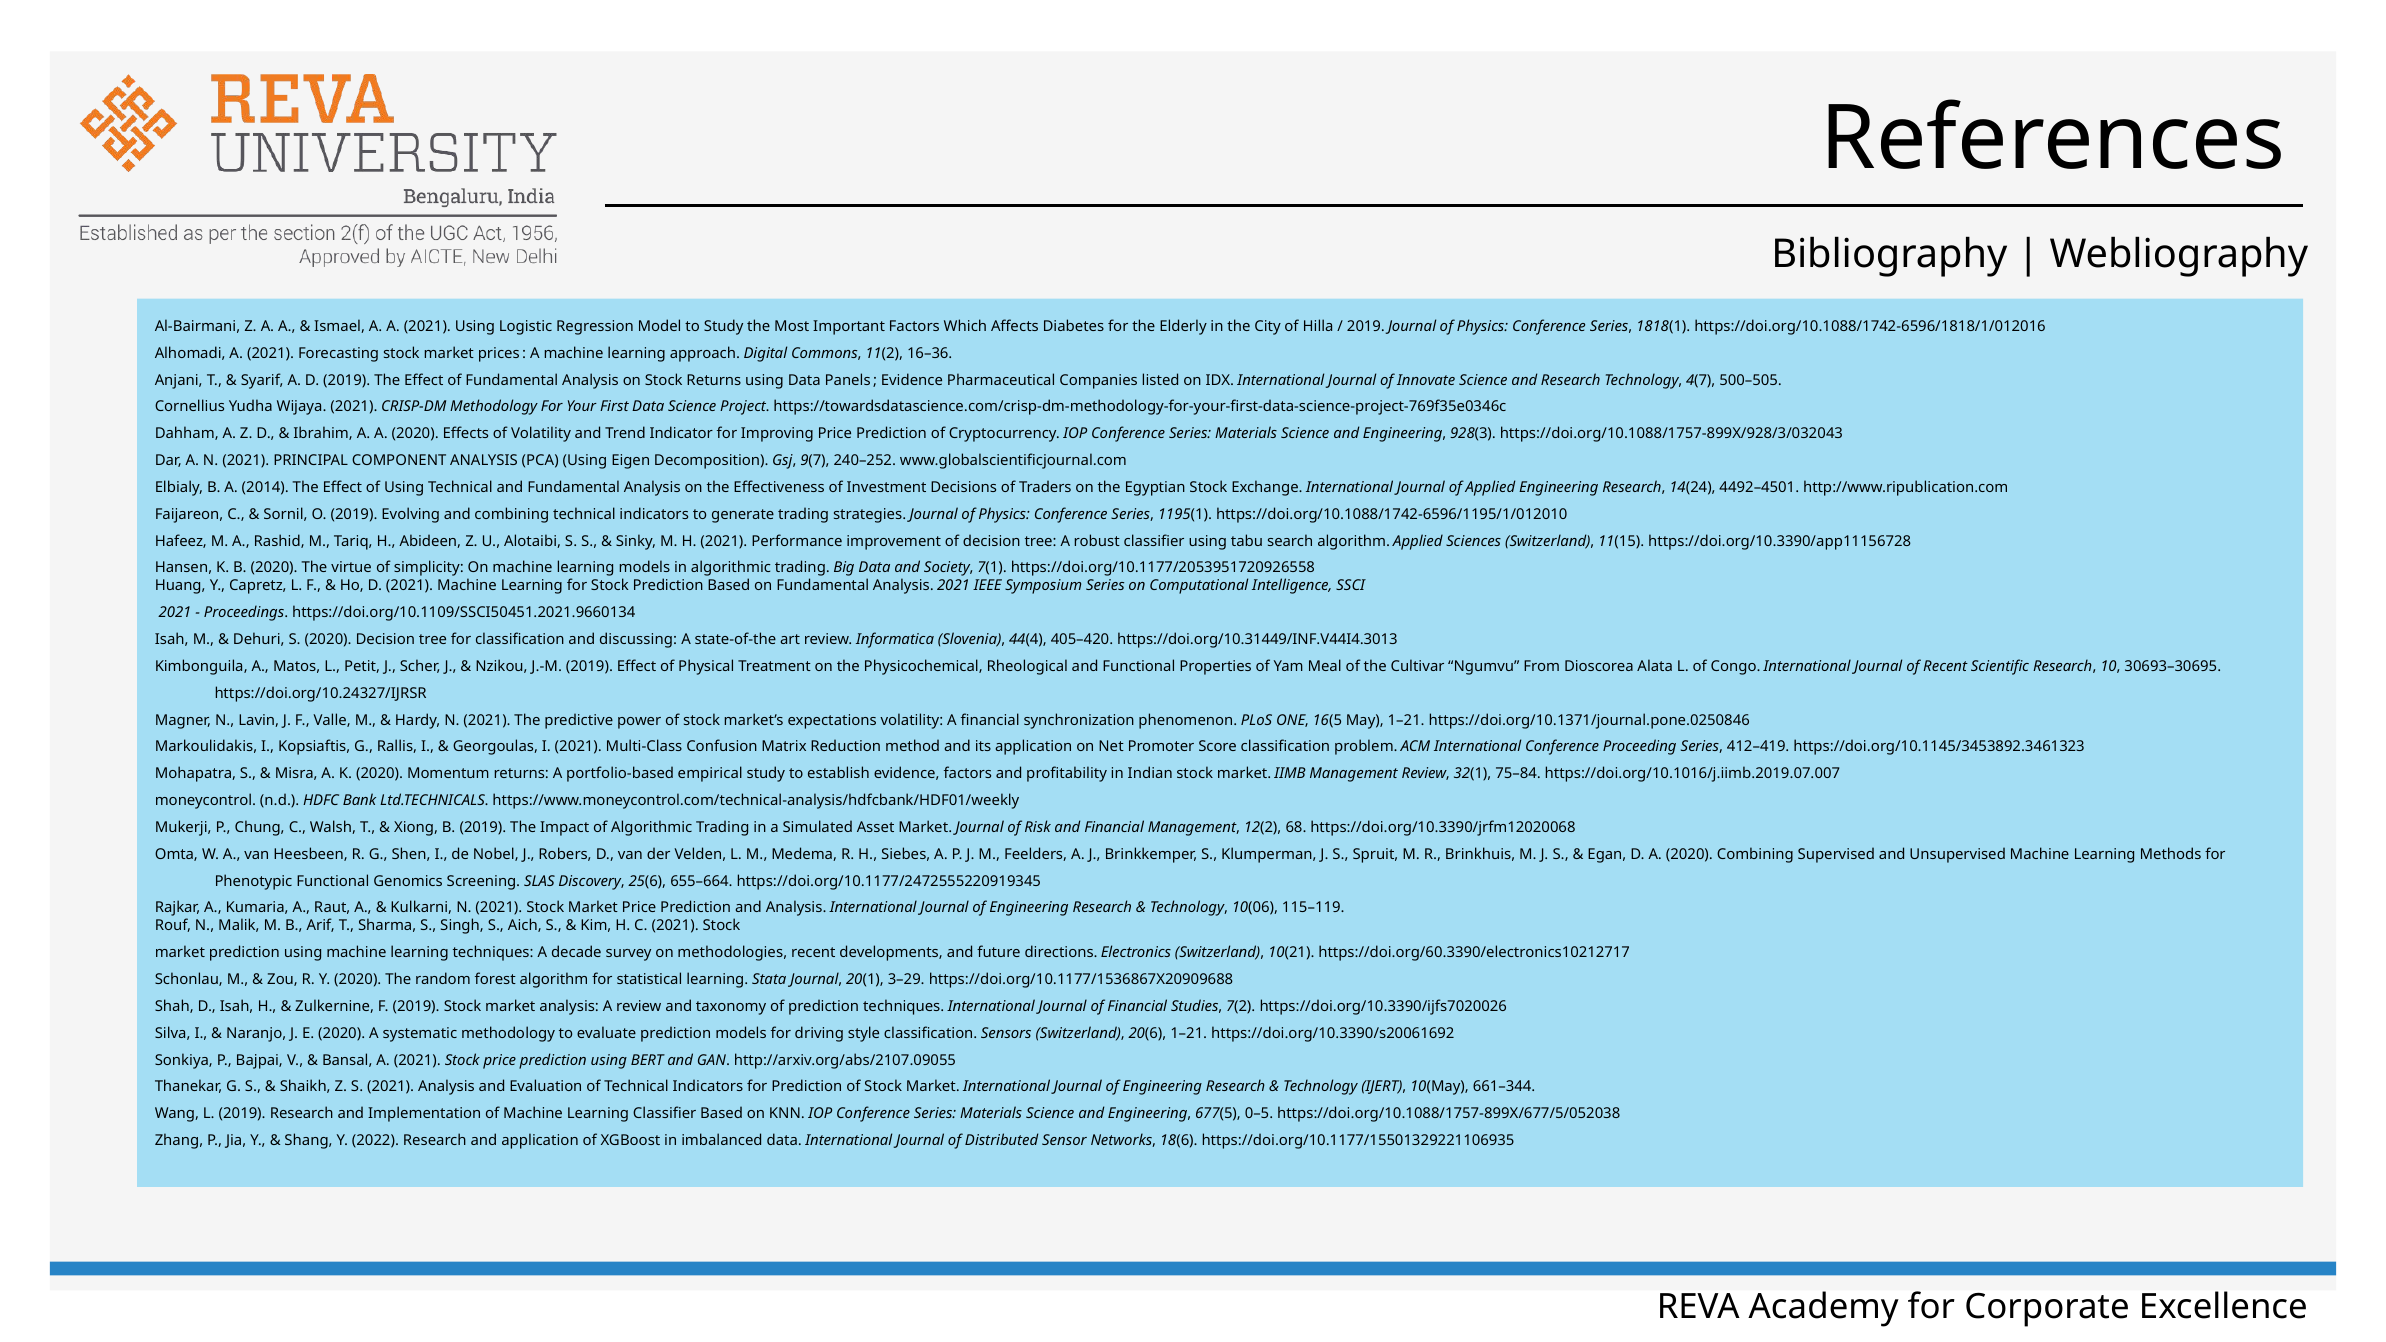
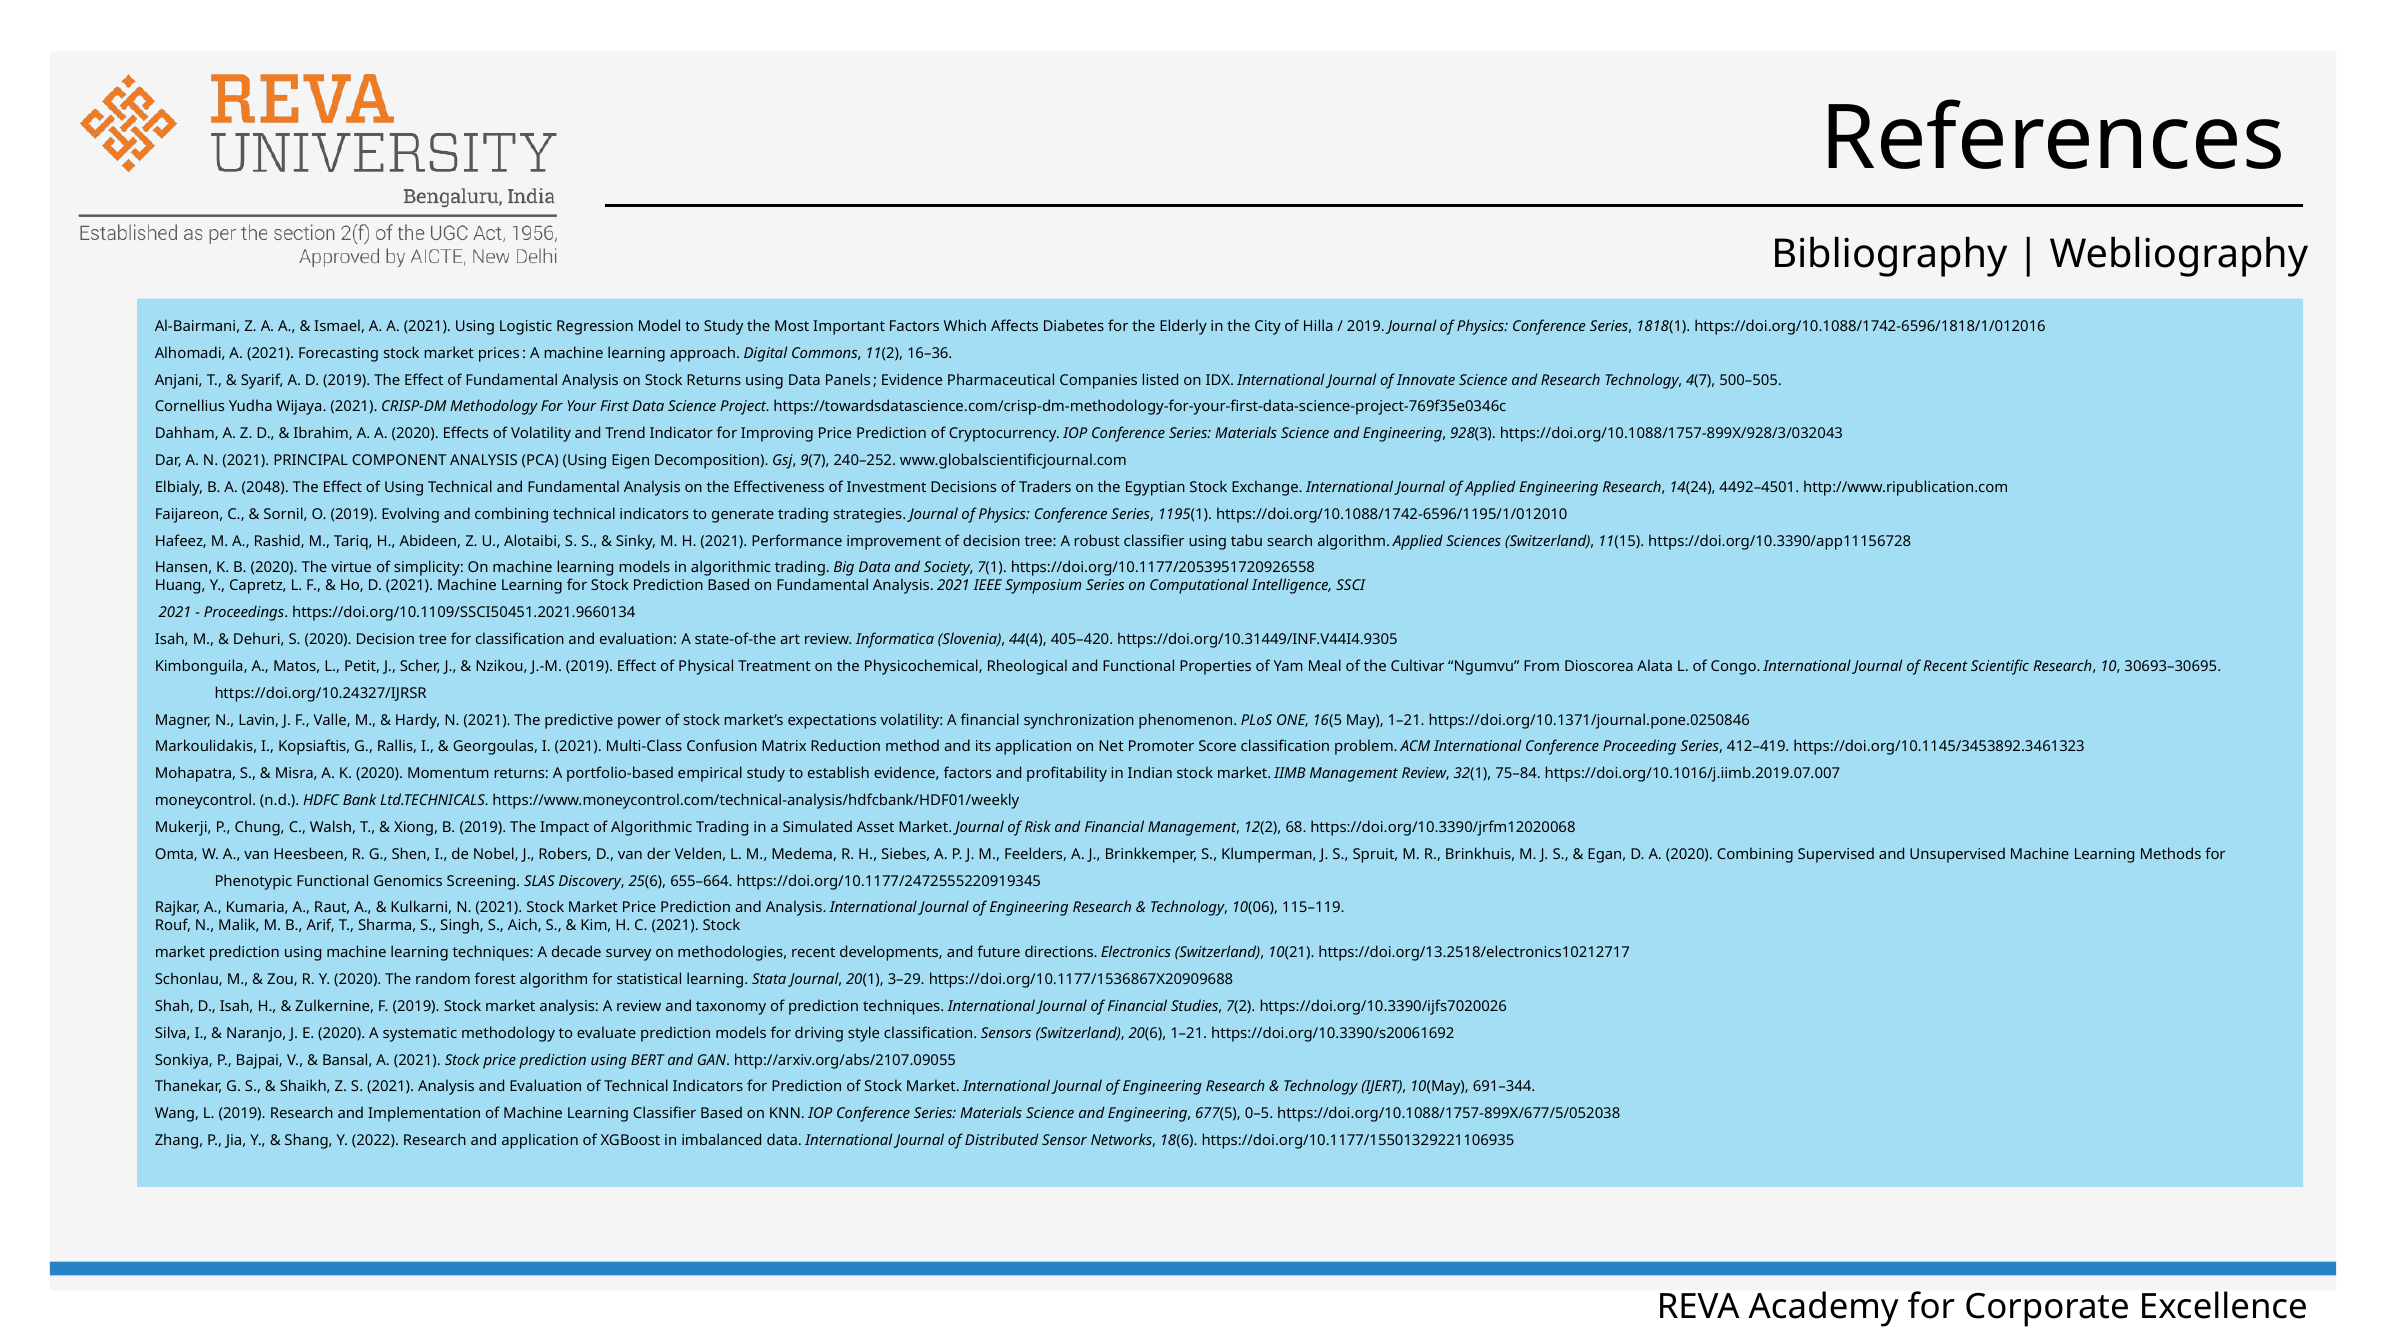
2014: 2014 -> 2048 (265, 488)
classification and discussing: discussing -> evaluation (638, 640)
https://doi.org/10.31449/INF.V44I4.3013: https://doi.org/10.31449/INF.V44I4.3013 -> https://doi.org/10.31449/INF.V44I4.9305 (1257, 640)
https://doi.org/60.3390/electronics10212717: https://doi.org/60.3390/electronics10212717 -> https://doi.org/13.2518/electronics10212717 (1474, 953)
661–344: 661–344 -> 691–344 (1504, 1087)
